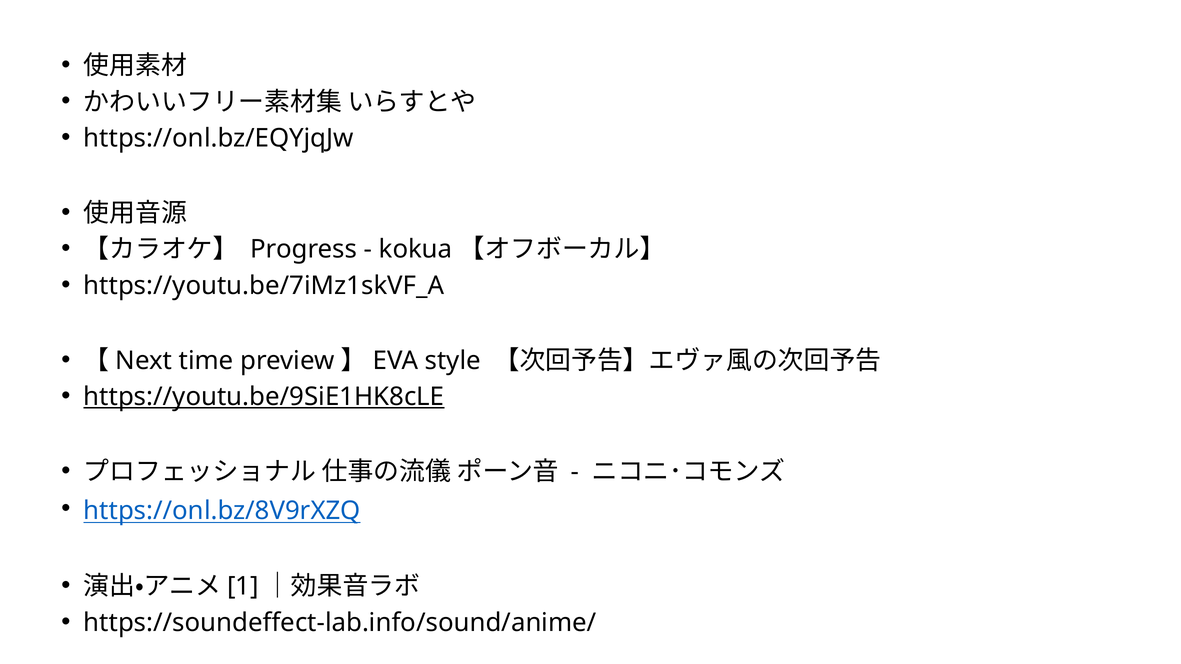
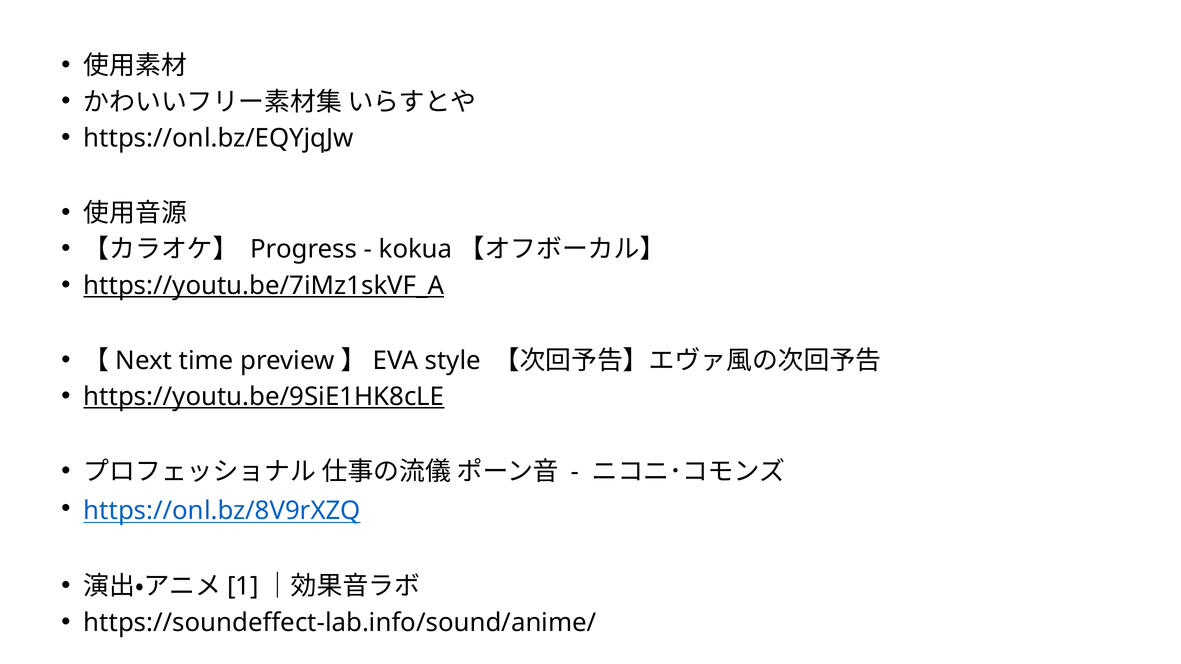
https://youtu.be/7iMz1skVF_A underline: none -> present (264, 286)
